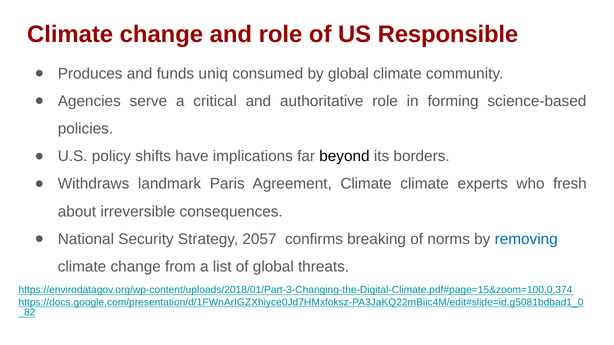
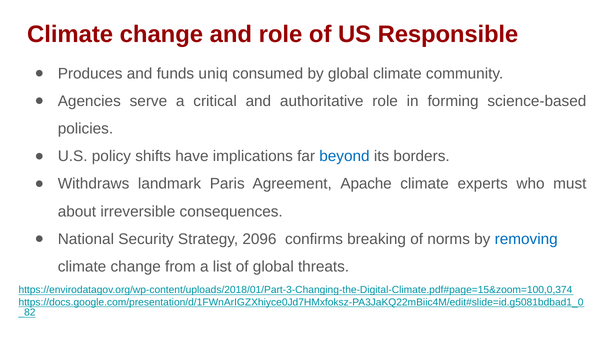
beyond colour: black -> blue (344, 156)
Agreement Climate: Climate -> Apache (366, 184)
fresh: fresh -> must (570, 184)
2057: 2057 -> 2096 (259, 239)
